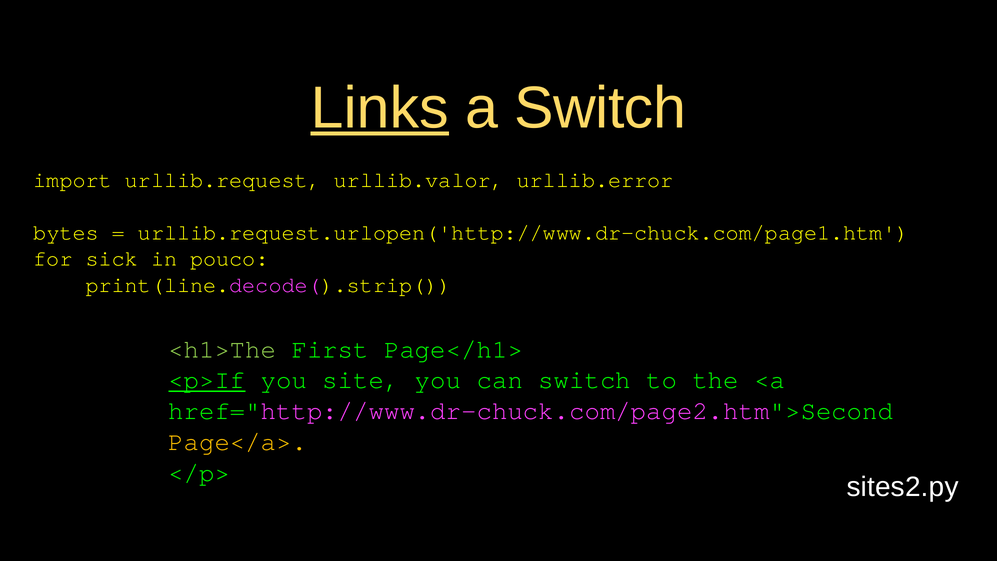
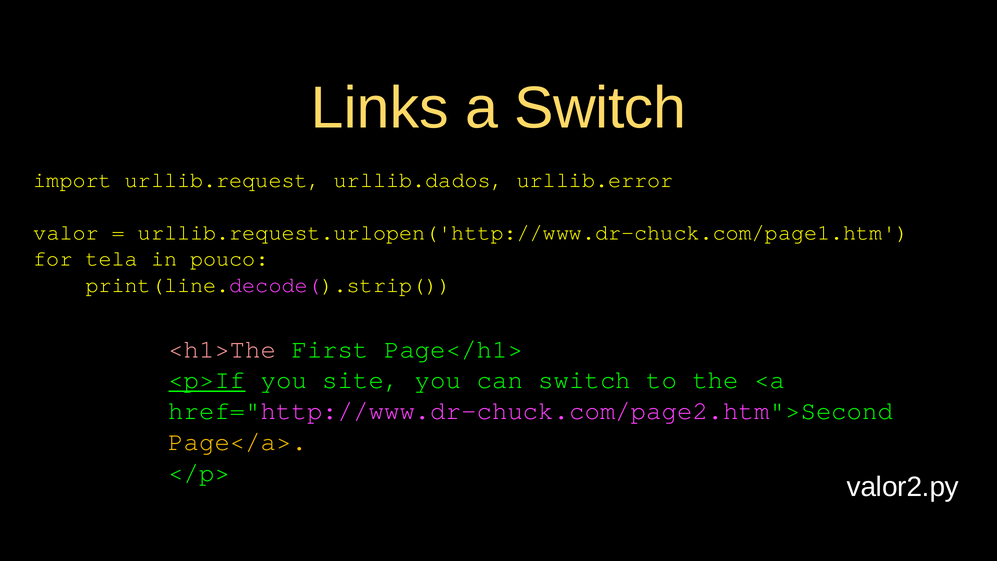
Links underline: present -> none (380, 108)
urllib.valor: urllib.valor -> urllib.dados (419, 180)
bytes: bytes -> valor (66, 232)
sick: sick -> tela (112, 259)
<h1>The colour: light green -> pink (222, 349)
sites2.py: sites2.py -> valor2.py (903, 487)
